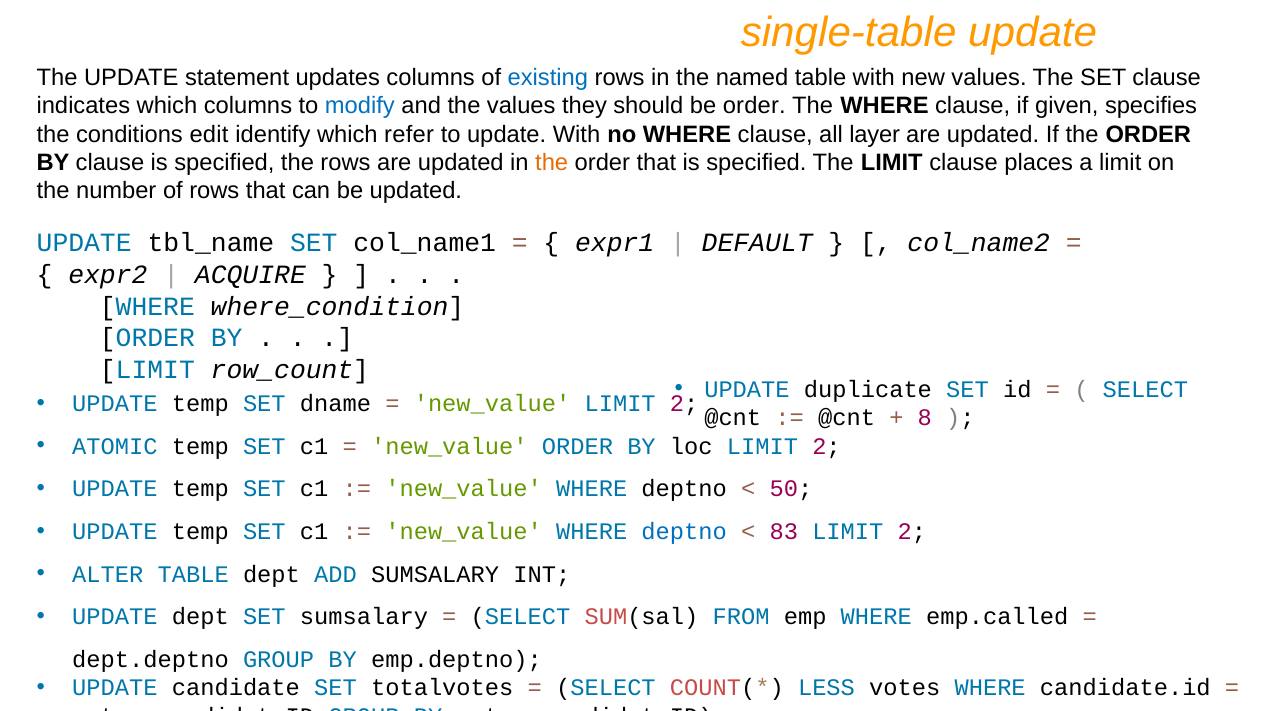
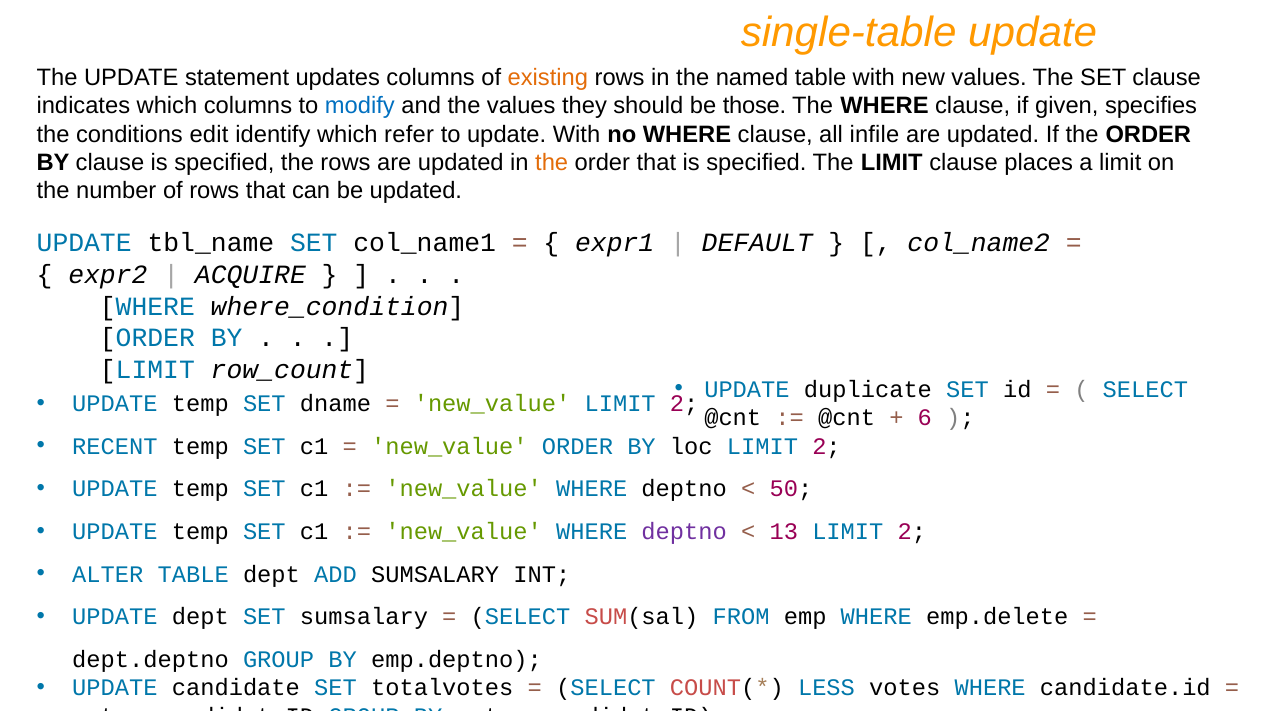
existing colour: blue -> orange (548, 77)
be order: order -> those (755, 106)
layer: layer -> infile (874, 134)
8: 8 -> 6 (925, 418)
ATOMIC: ATOMIC -> RECENT (115, 447)
deptno colour: blue -> purple (684, 532)
83: 83 -> 13 (784, 532)
emp.called: emp.called -> emp.delete (997, 617)
